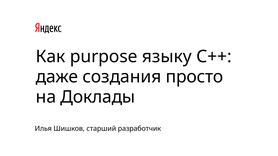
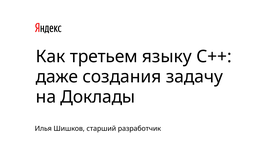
purpose: purpose -> третьем (104, 57)
просто: просто -> задачу (194, 77)
